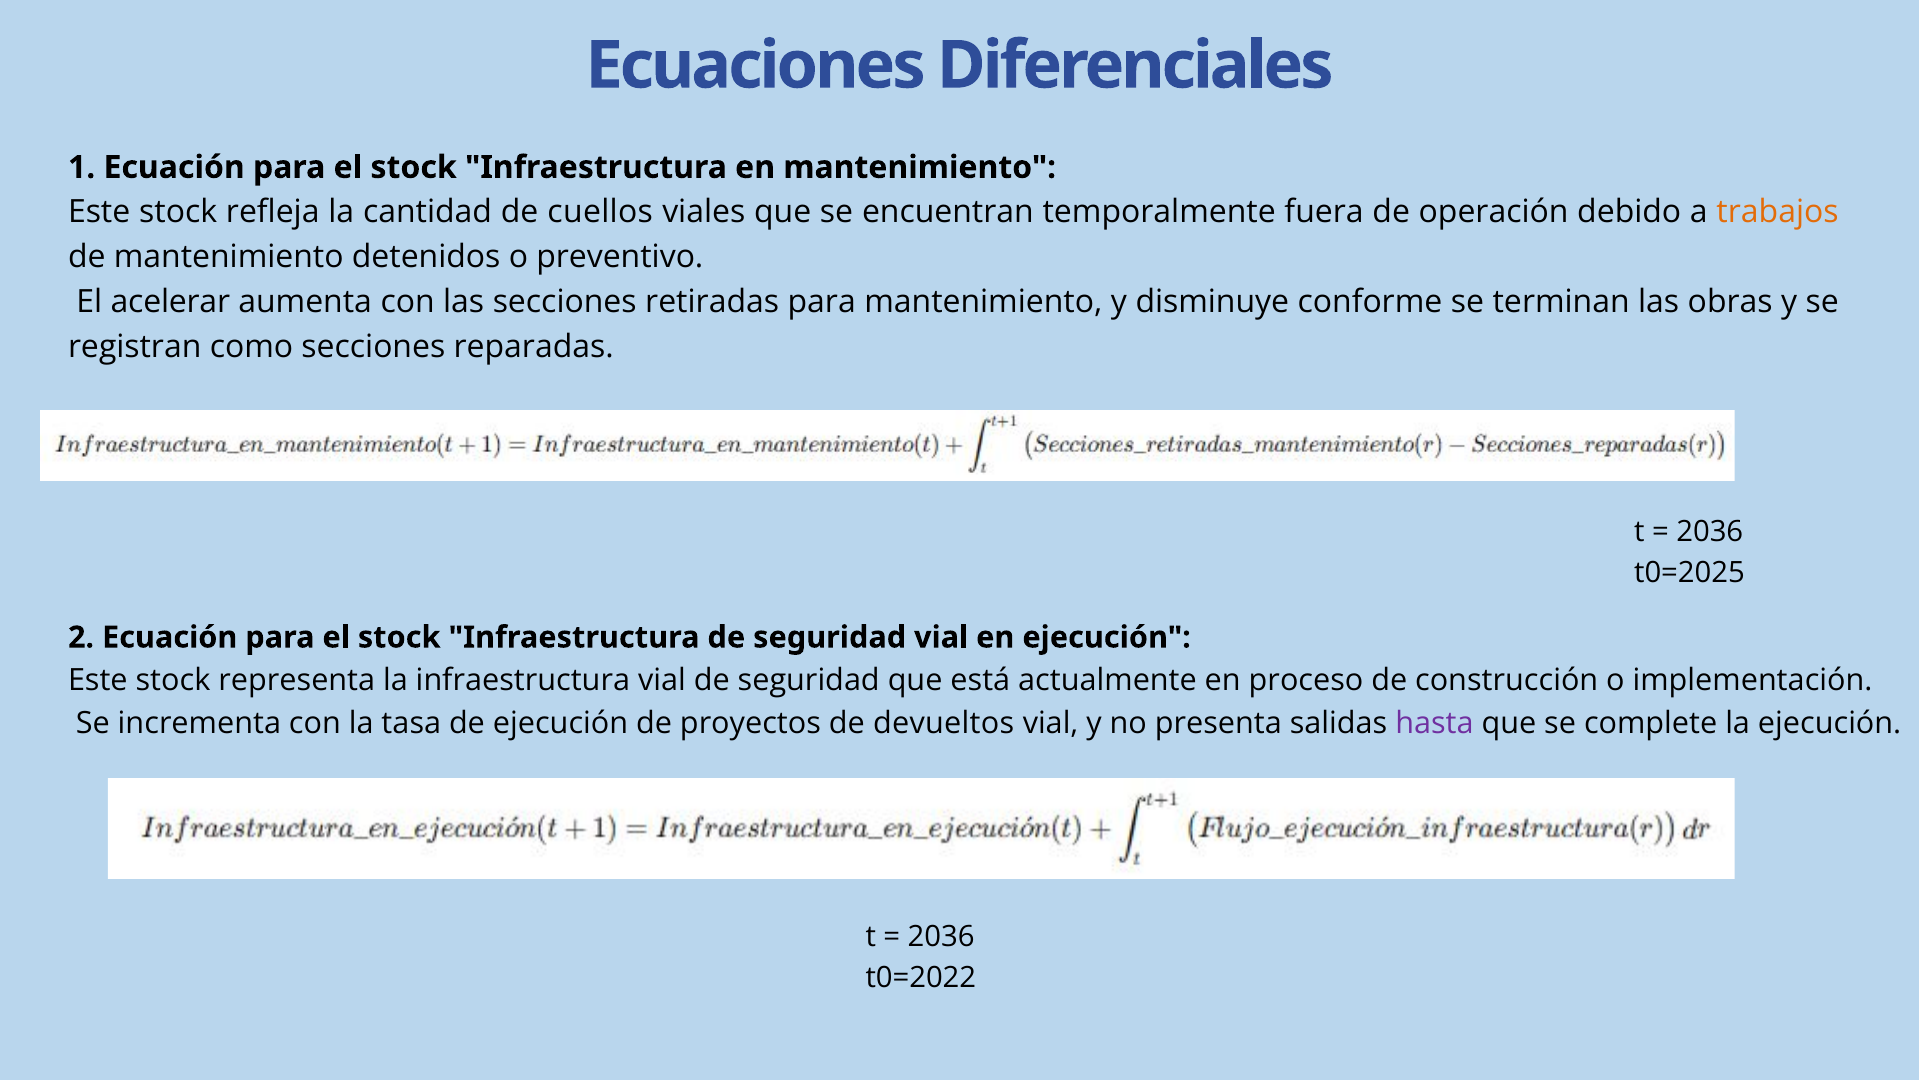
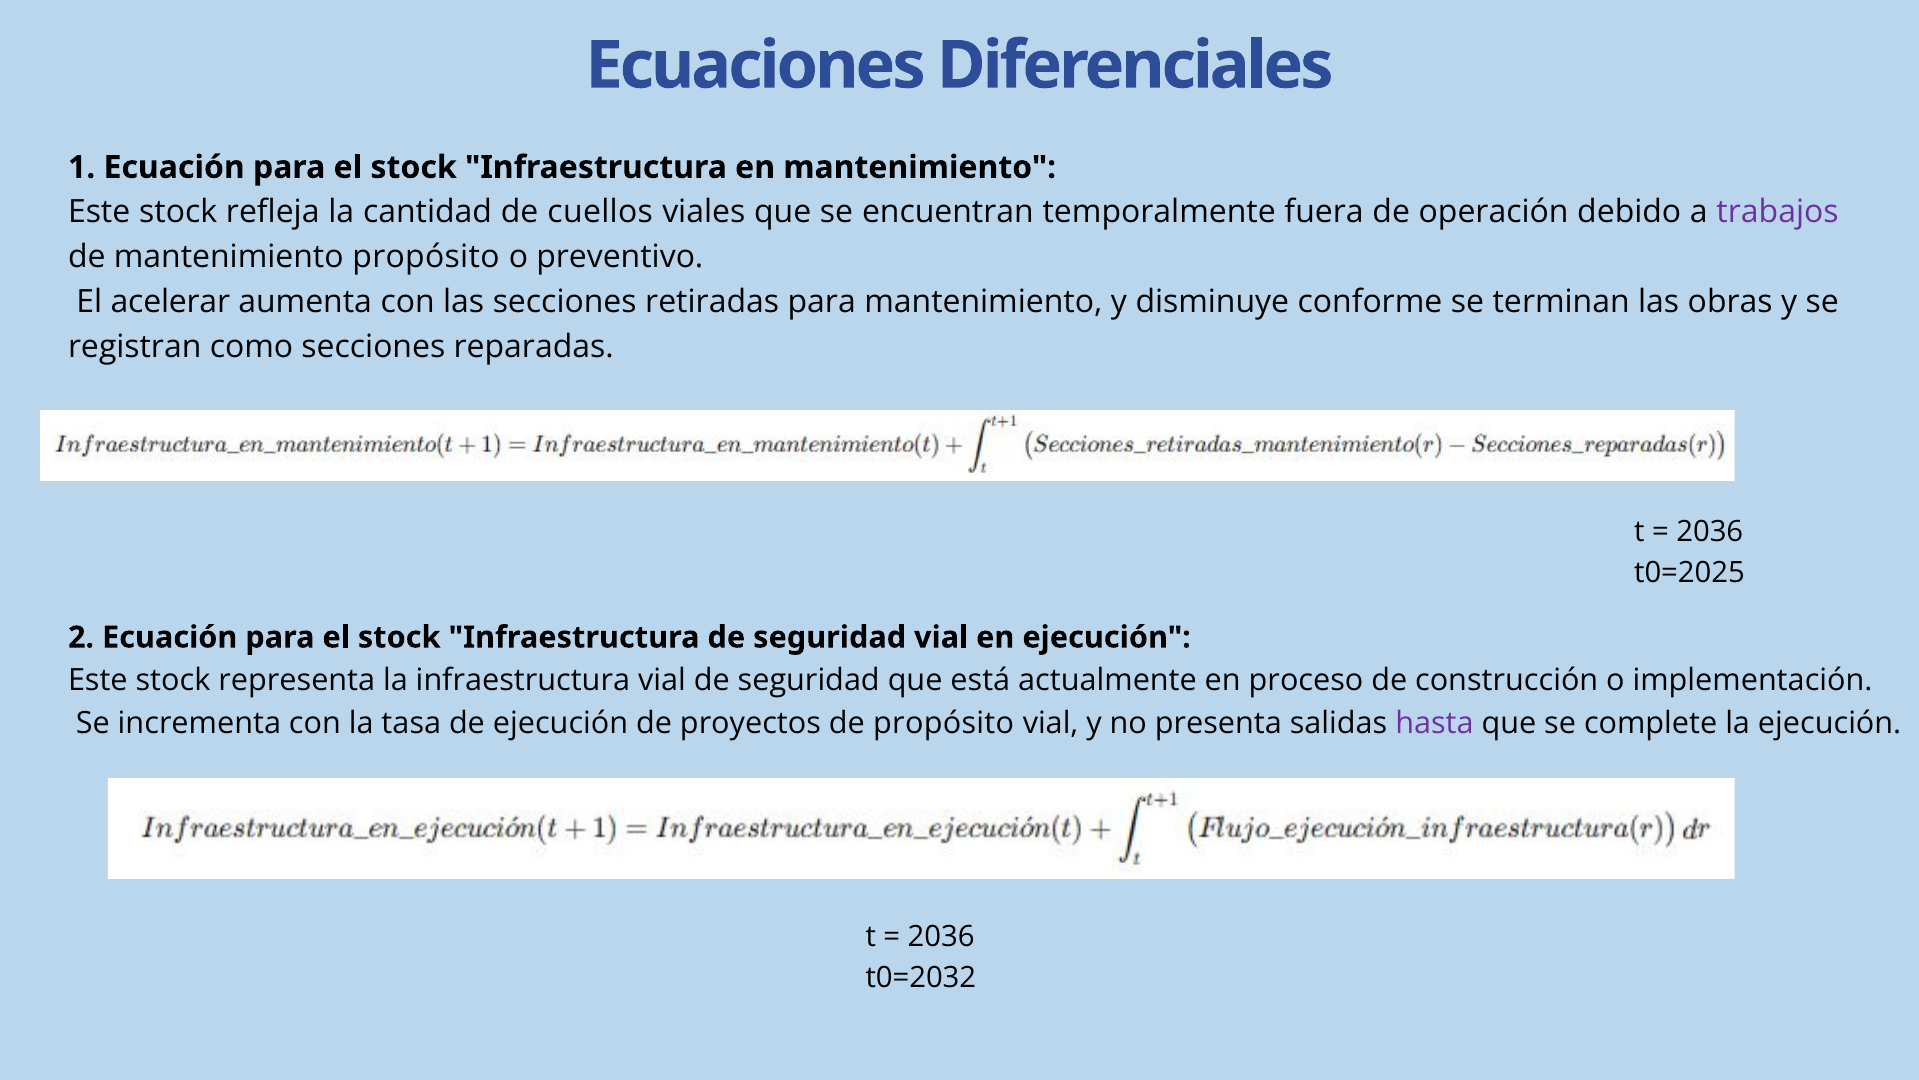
trabajos colour: orange -> purple (1778, 212)
mantenimiento detenidos: detenidos -> propósito (426, 257)
de devueltos: devueltos -> propósito (944, 723)
t0=2022: t0=2022 -> t0=2032 (921, 977)
